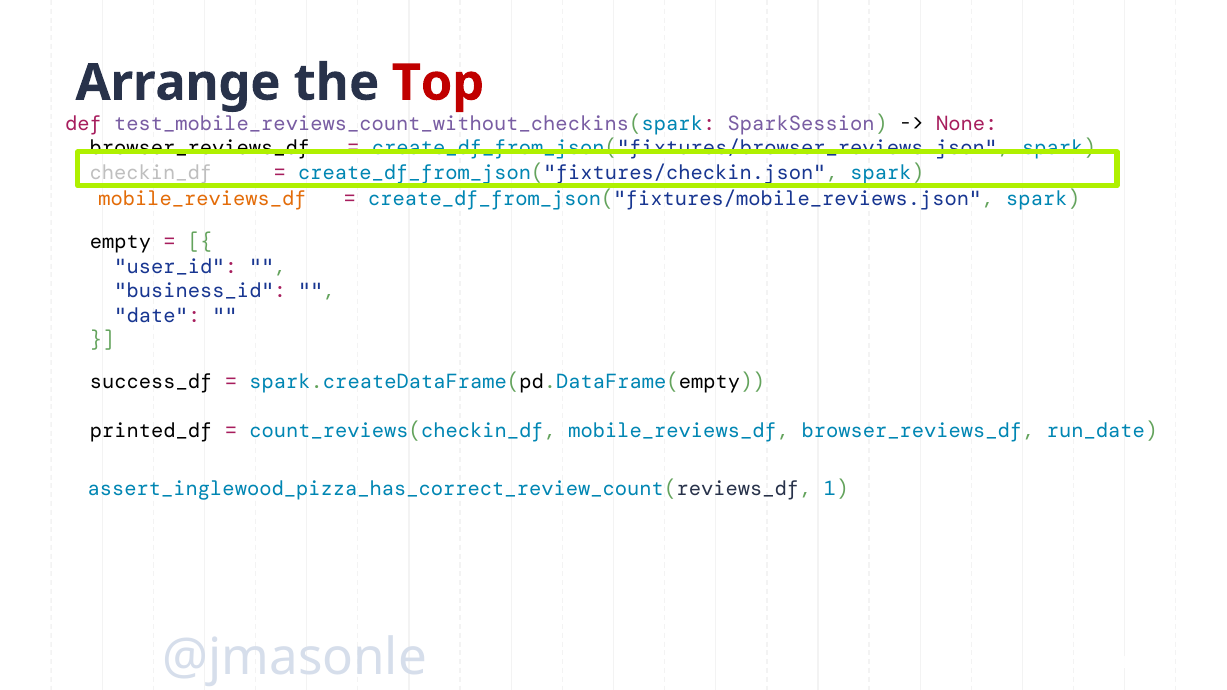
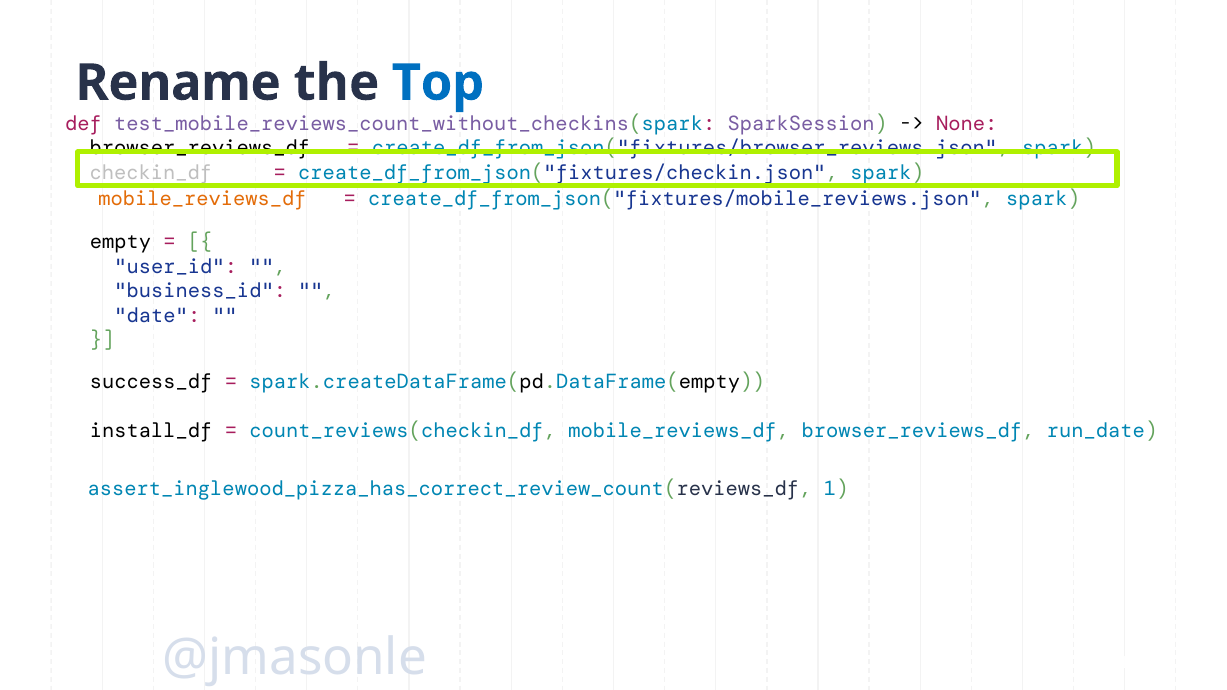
Arrange: Arrange -> Rename (178, 83)
Top colour: red -> blue (438, 83)
printed_df: printed_df -> install_df (151, 430)
